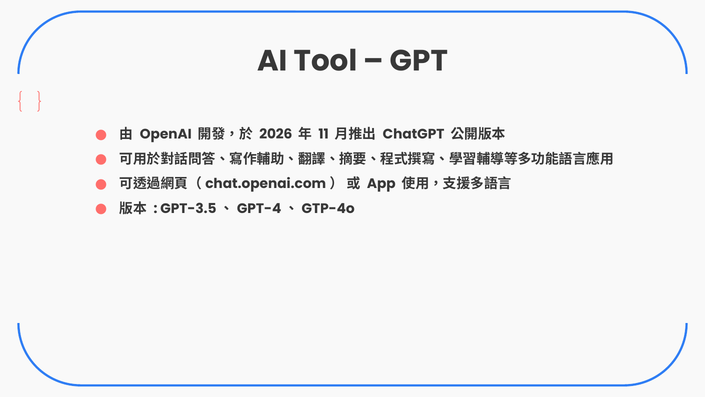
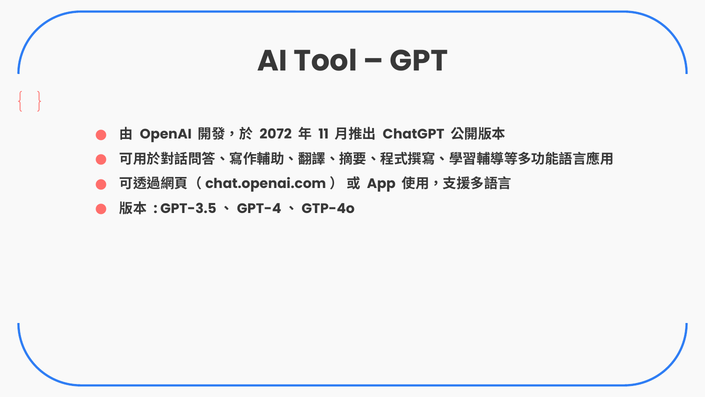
2026: 2026 -> 2072 (276, 134)
